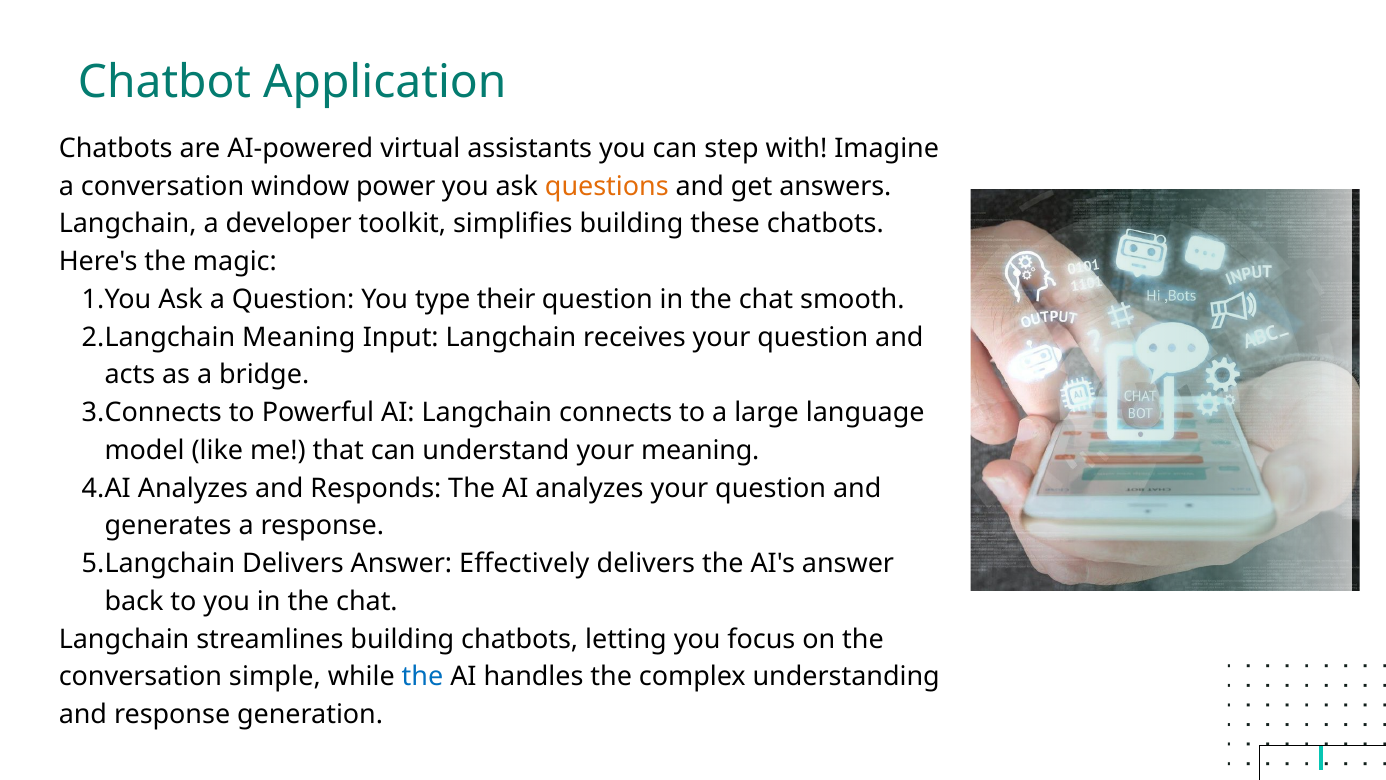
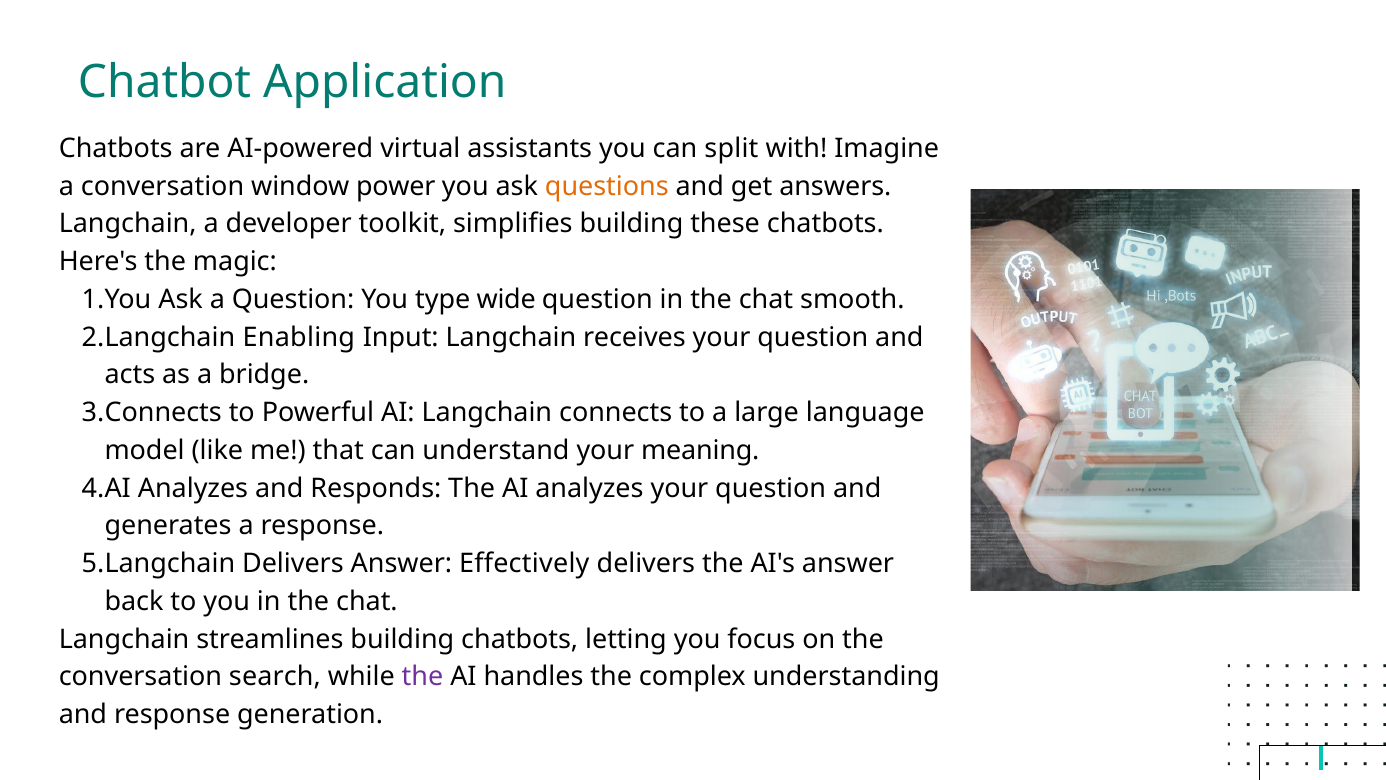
step: step -> split (731, 148)
their: their -> wide (506, 299)
Meaning: Meaning -> Enabling (299, 337)
simple: simple -> search (275, 677)
the colour: blue -> purple (423, 677)
